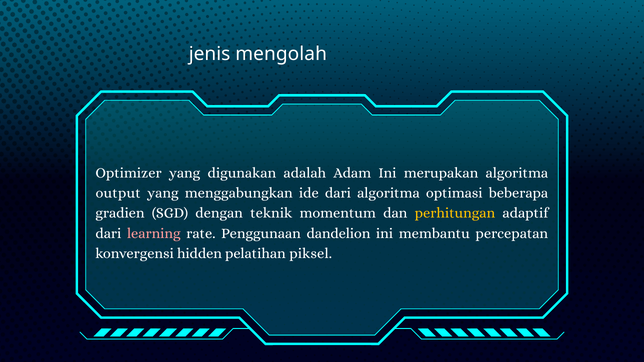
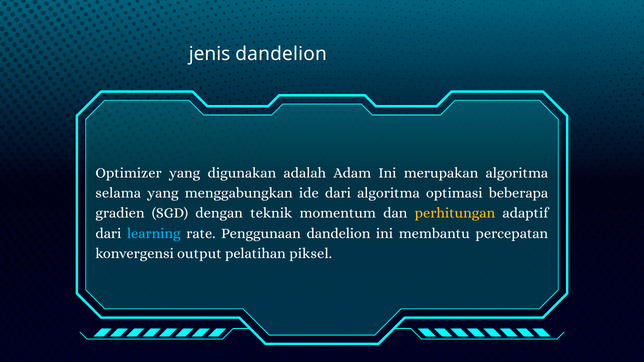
jenis mengolah: mengolah -> dandelion (281, 54)
output: output -> selama (118, 193)
learning colour: pink -> light blue (154, 233)
hidden: hidden -> output (199, 254)
